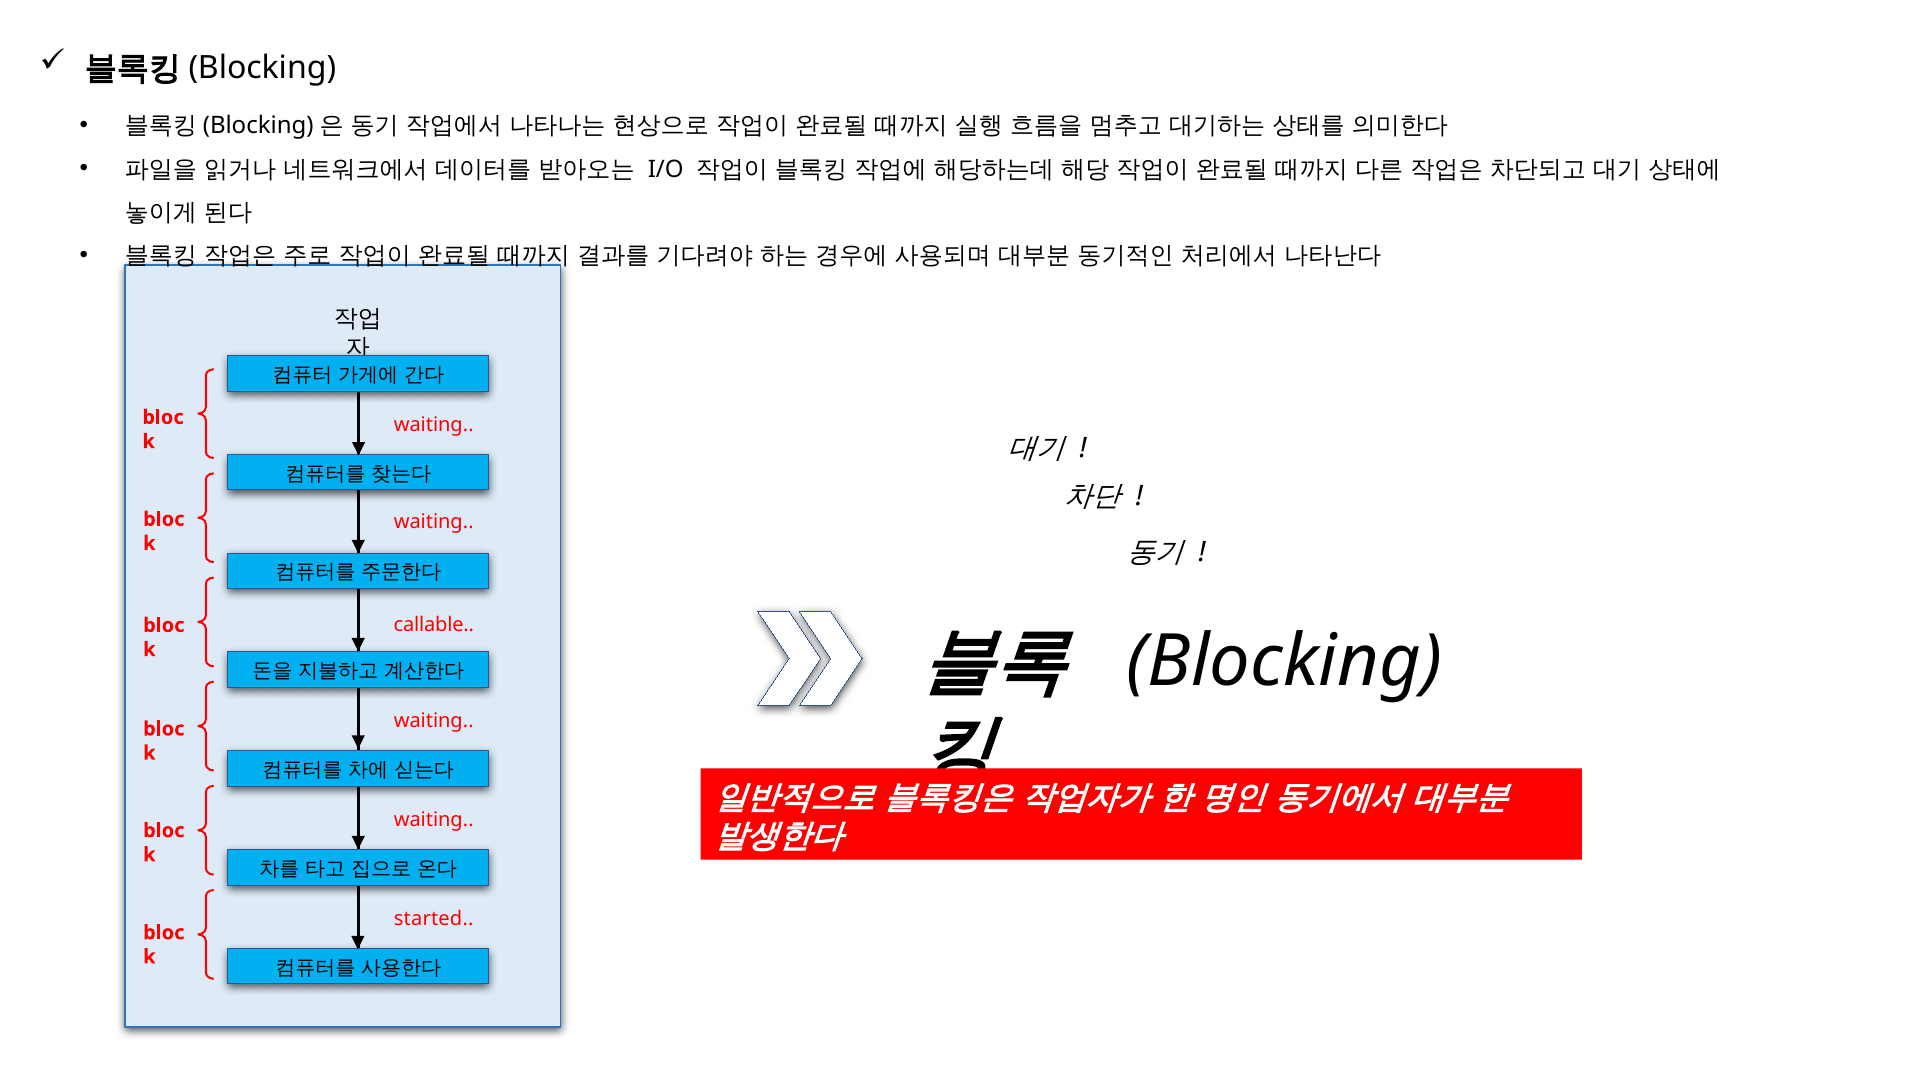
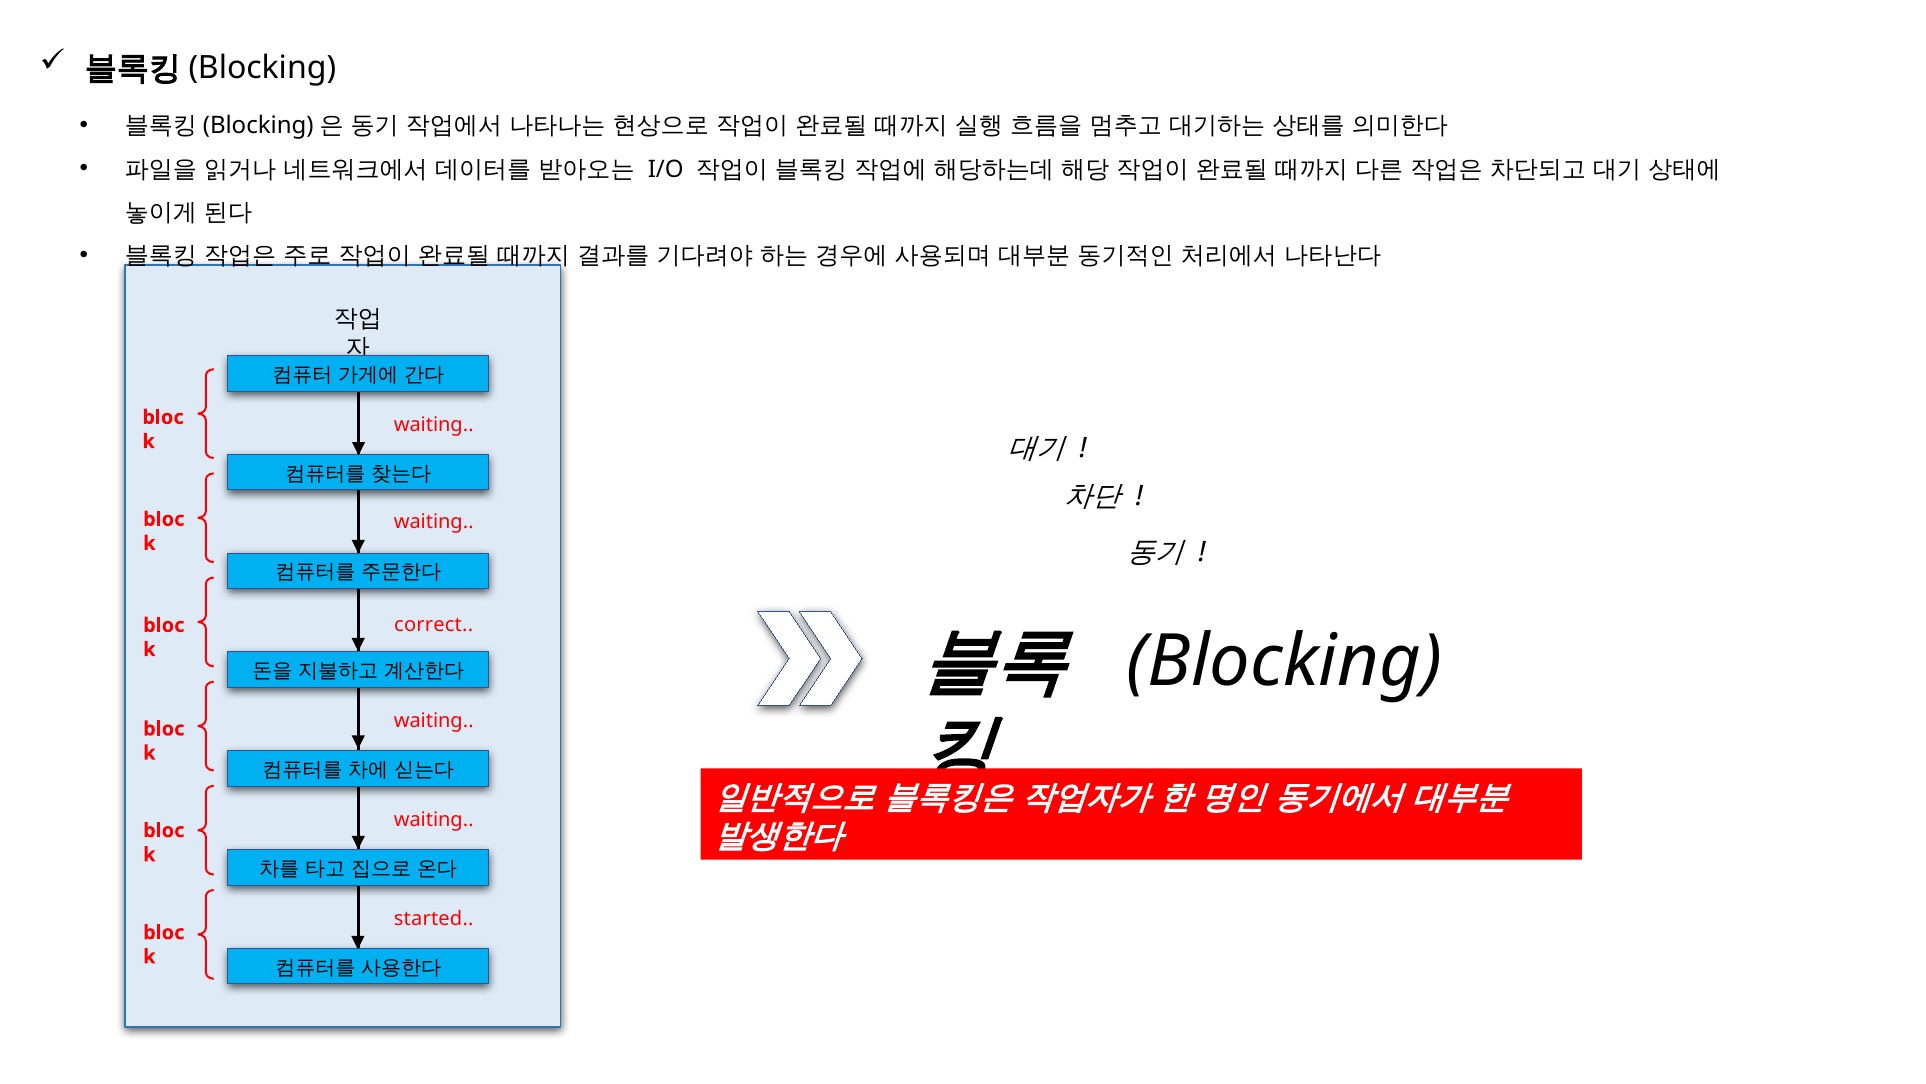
callable: callable -> correct (434, 624)
